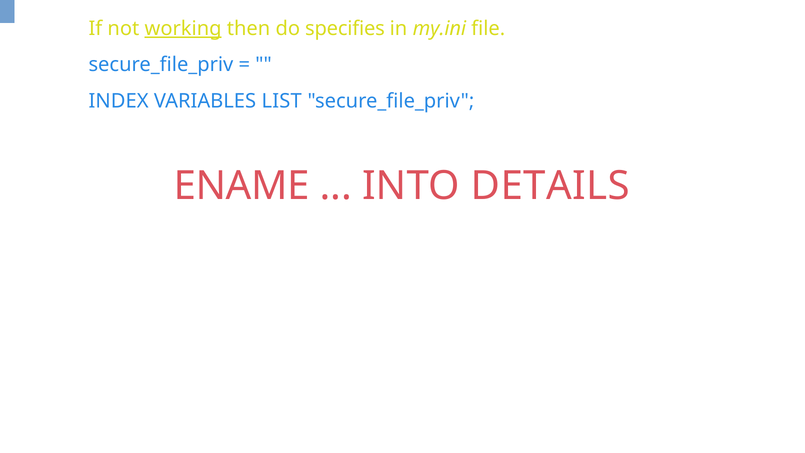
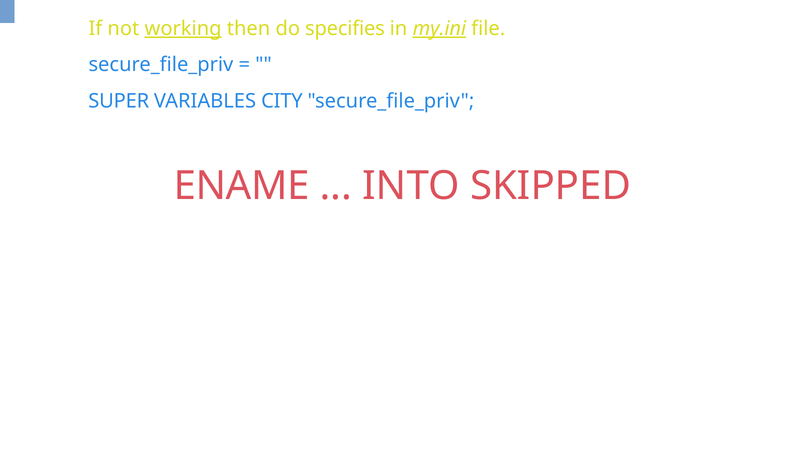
my.ini underline: none -> present (439, 29)
INDEX: INDEX -> SUPER (119, 101)
LIST: LIST -> CITY (282, 101)
DETAILS: DETAILS -> SKIPPED (551, 186)
